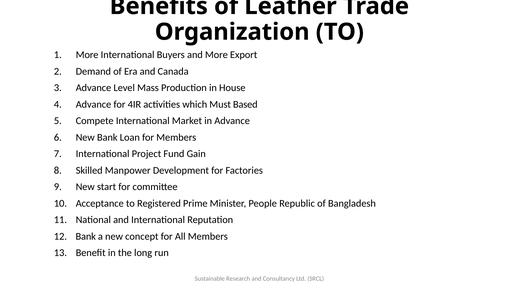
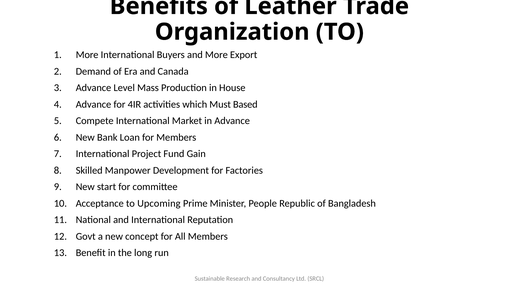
Registered: Registered -> Upcoming (159, 203)
Bank: Bank -> Govt (86, 236)
